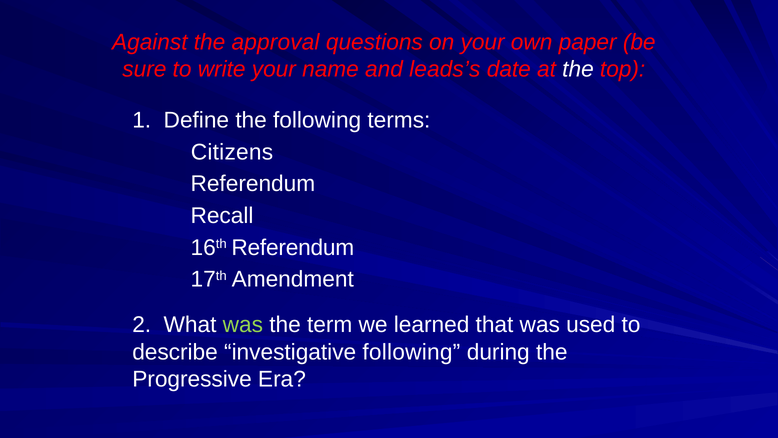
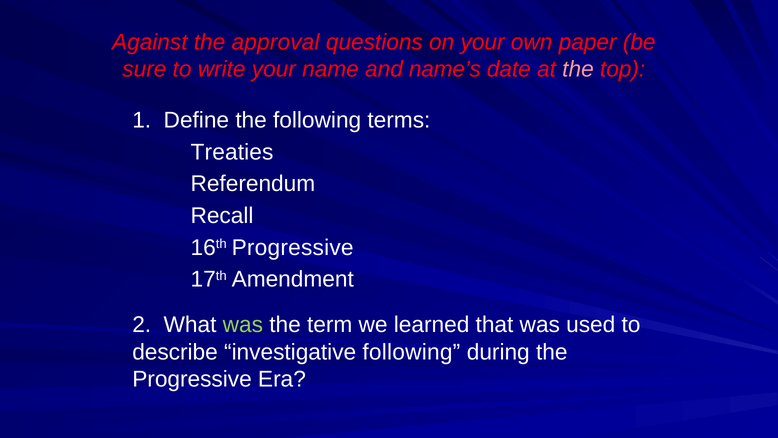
leads’s: leads’s -> name’s (445, 69)
the colour: white -> pink (578, 69)
Citizens: Citizens -> Treaties (232, 152)
16th Referendum: Referendum -> Progressive (293, 247)
